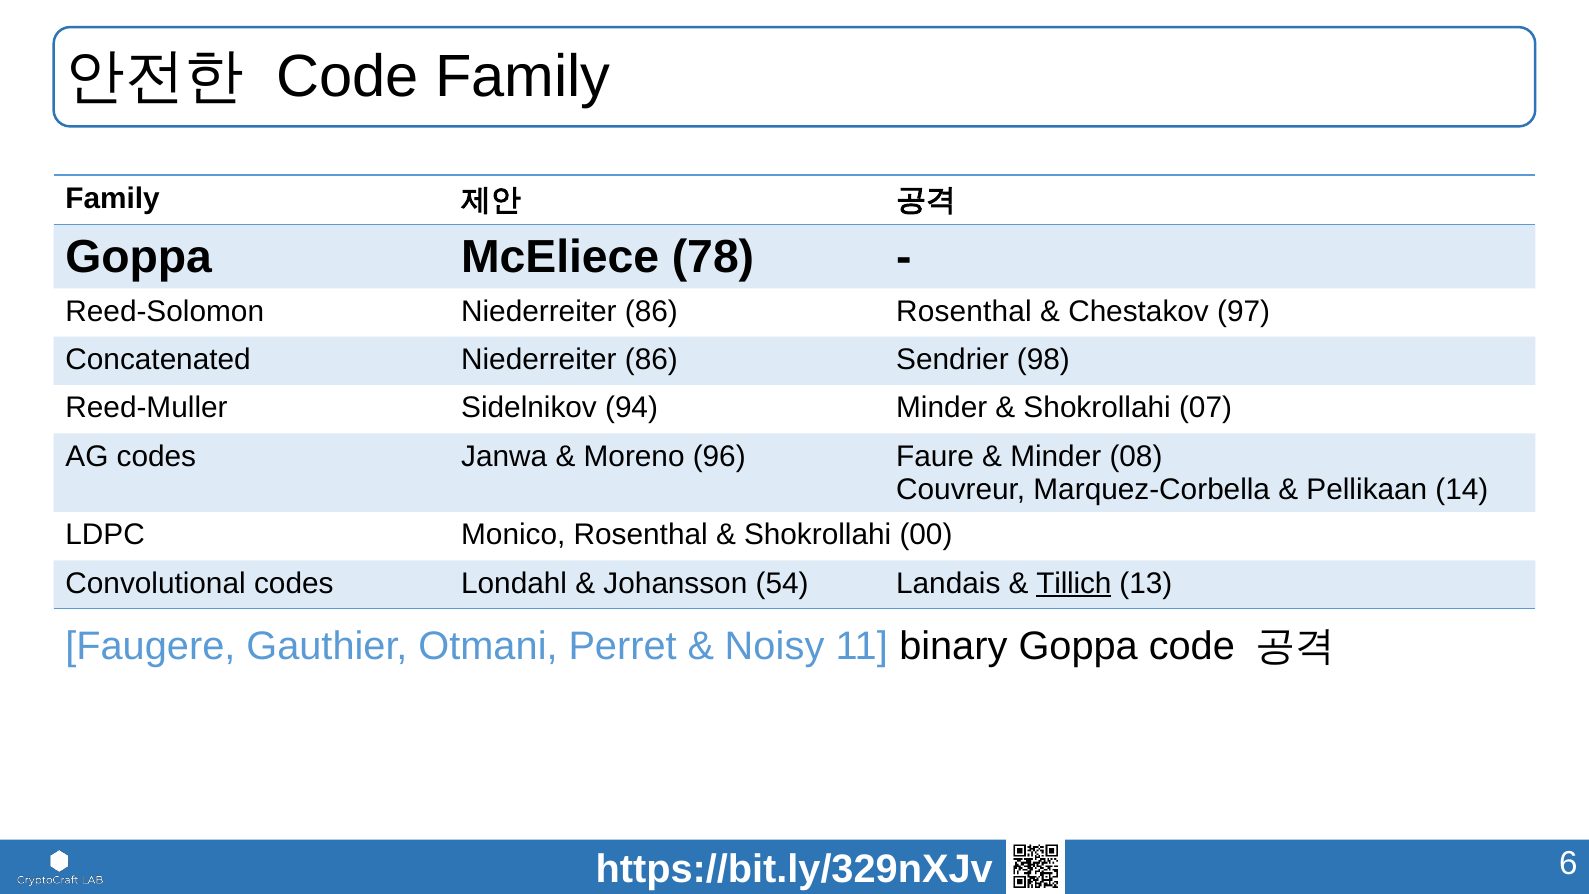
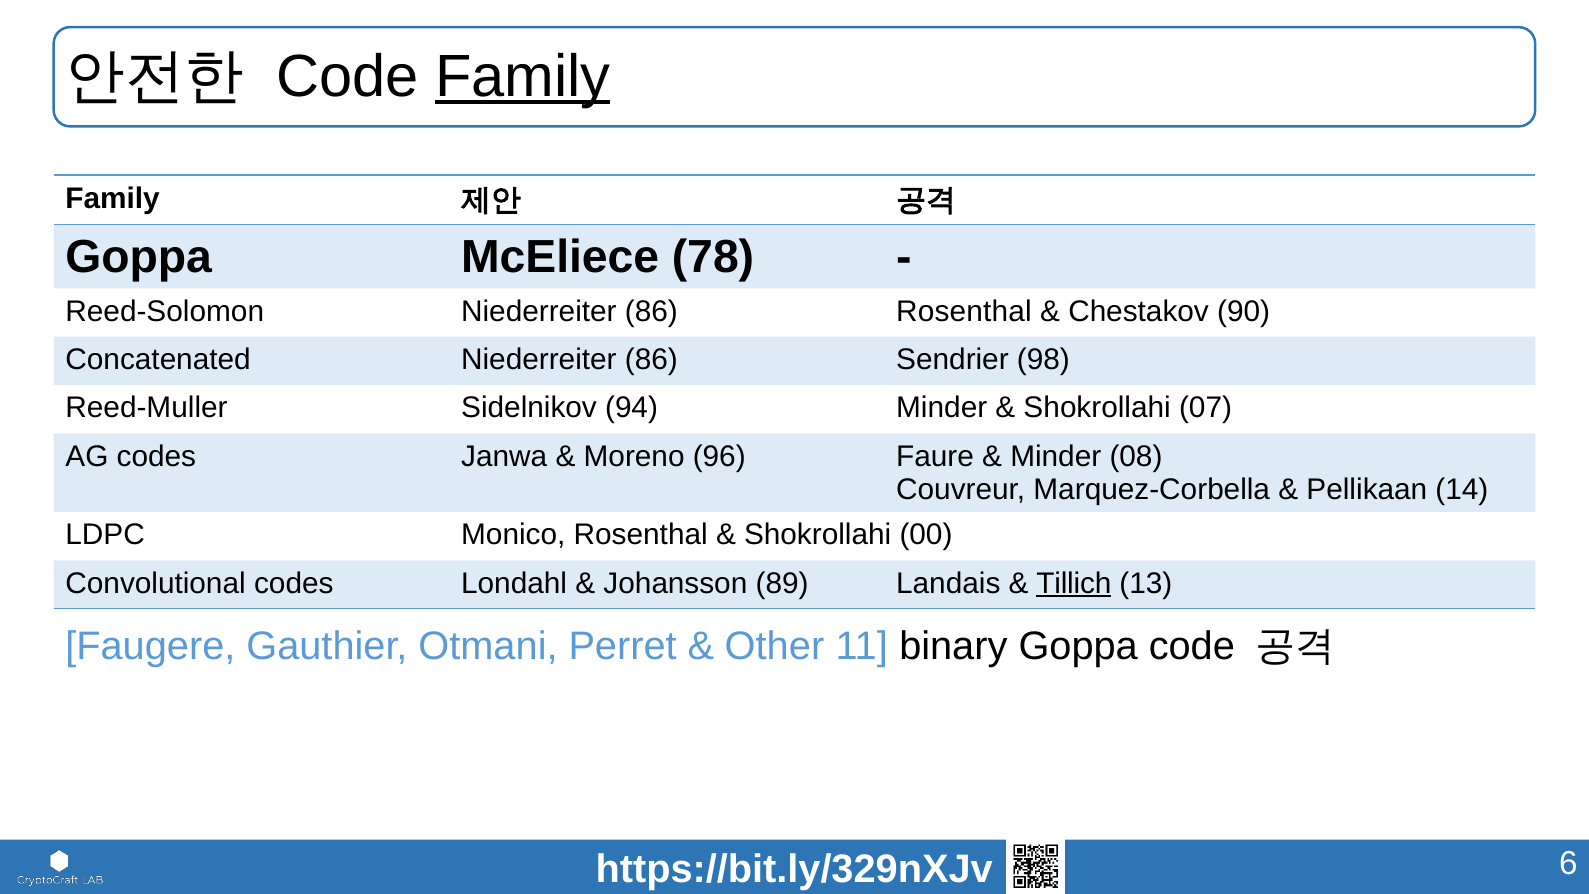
Family underline: none -> present (523, 76)
97: 97 -> 90 (1244, 311)
54: 54 -> 89 (782, 583)
Noisy: Noisy -> Other (774, 647)
